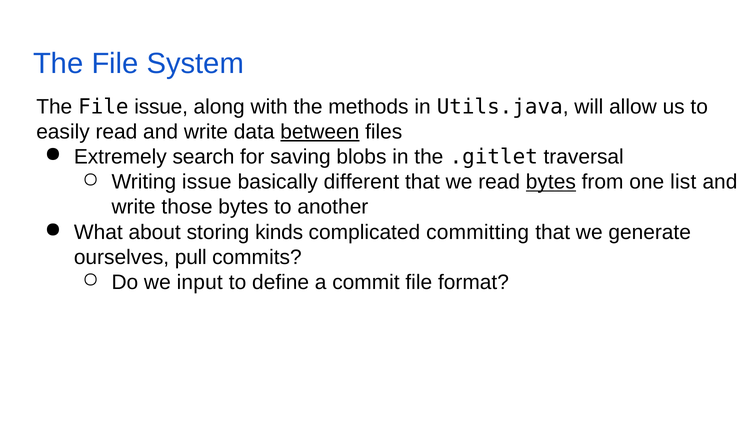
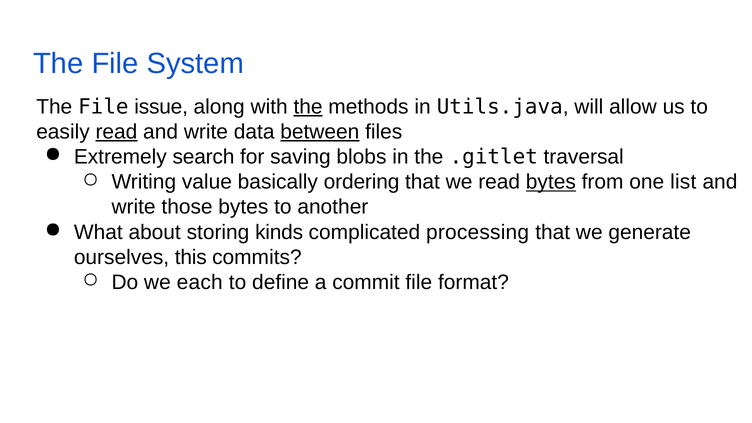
the underline: none -> present (308, 107)
read underline: none -> present (116, 132)
Writing issue: issue -> value (207, 182)
different: different -> ordering (362, 182)
committing: committing -> processing (478, 232)
pull: pull -> this (191, 257)
input: input -> each (200, 282)
